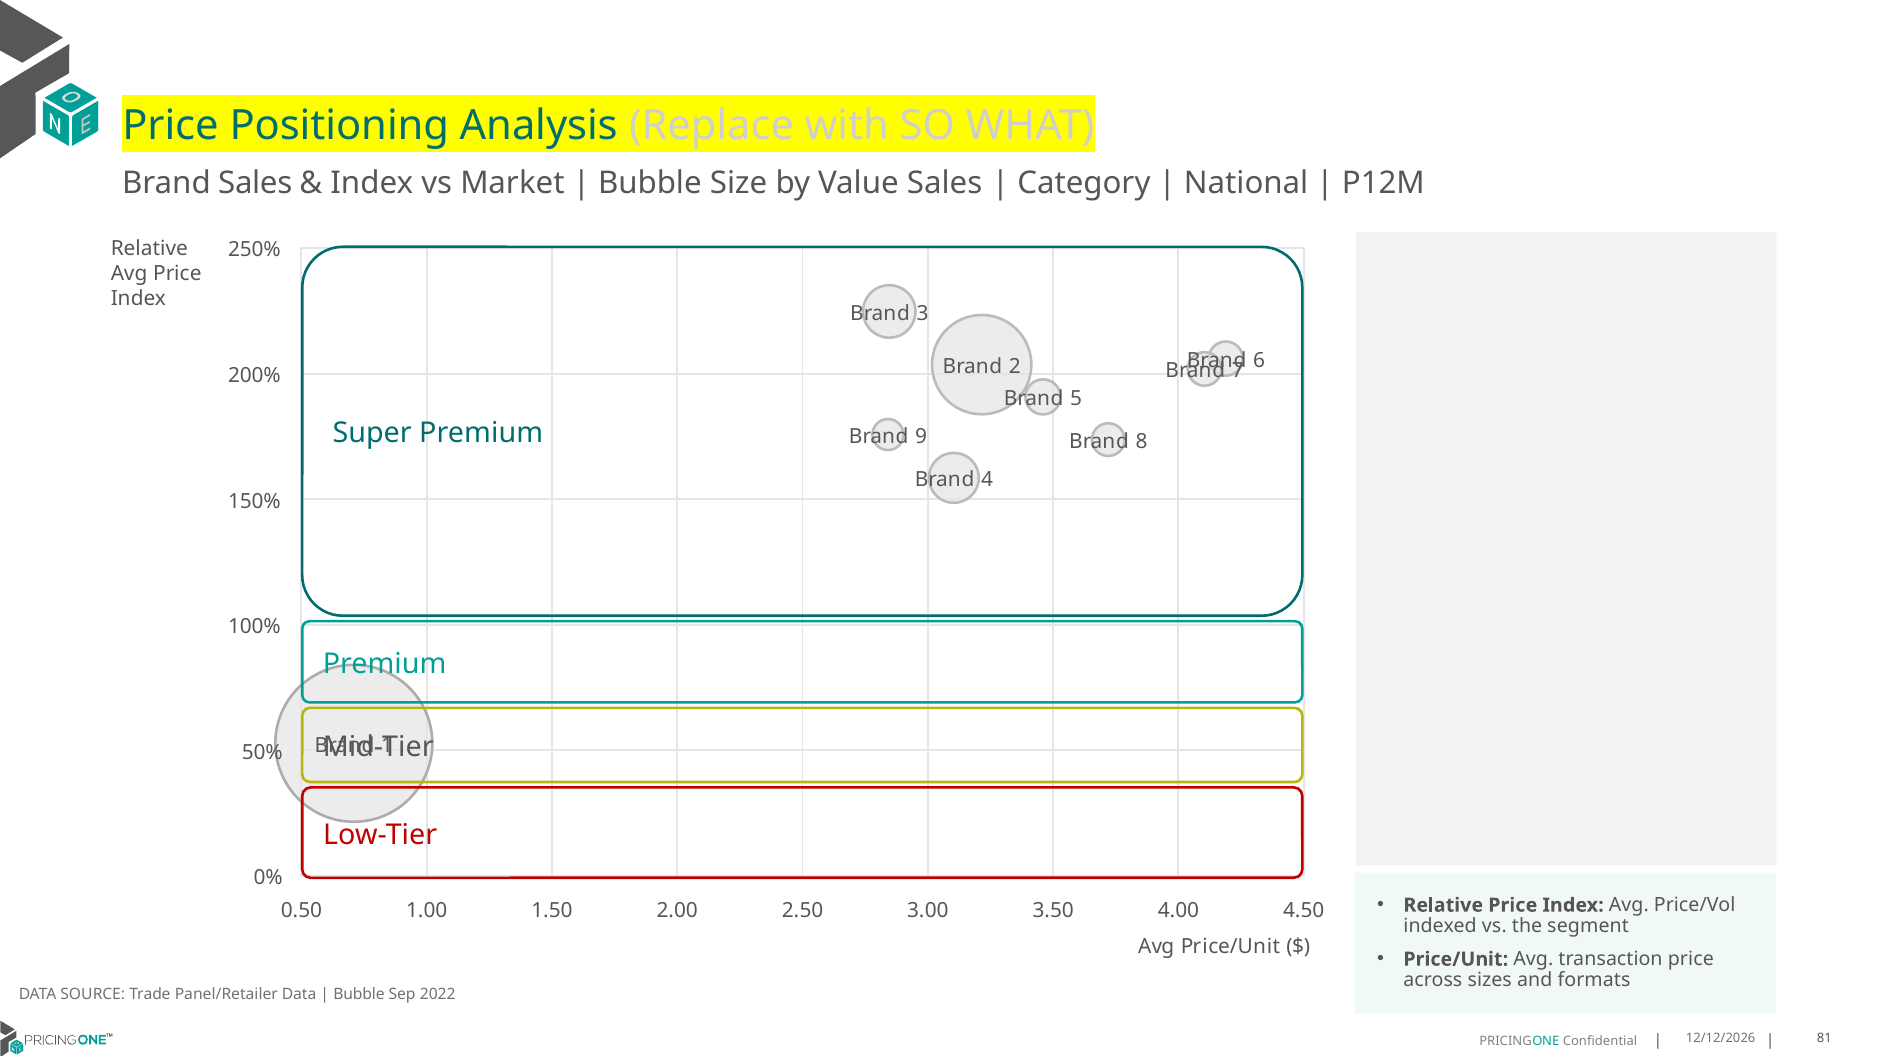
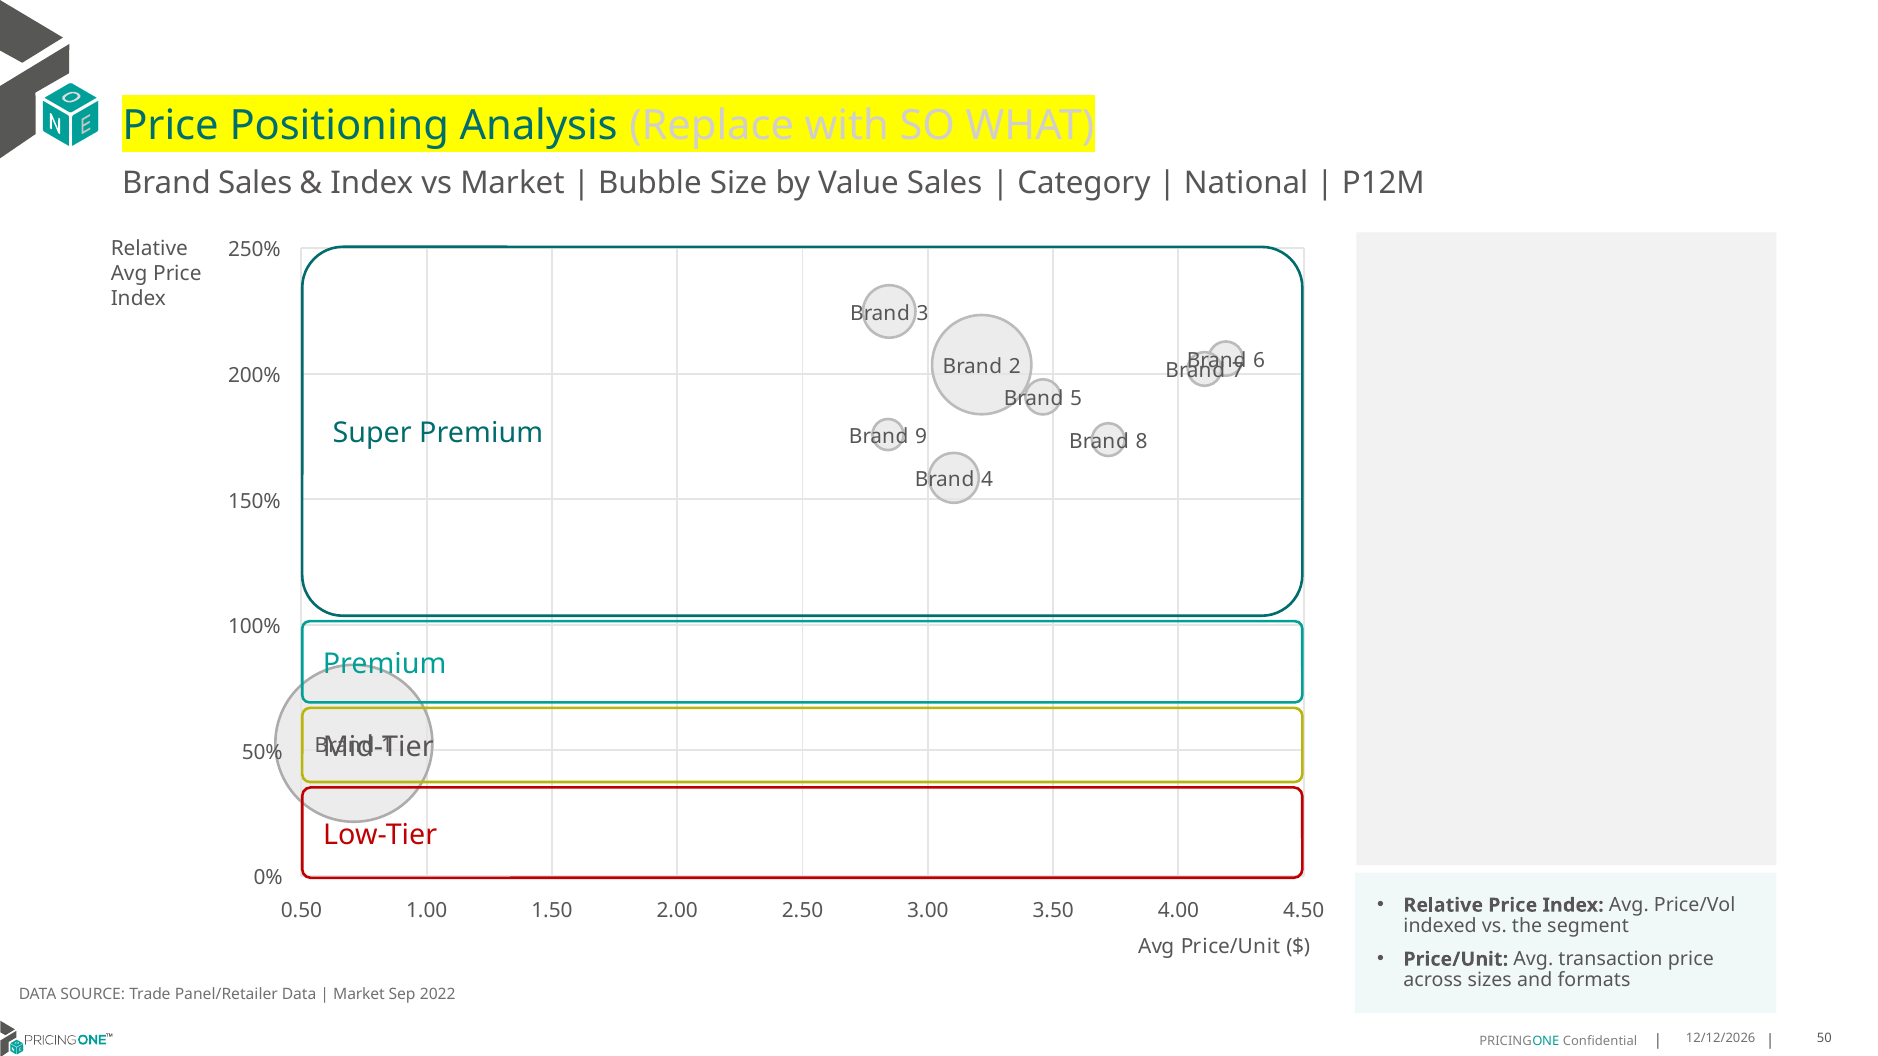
Bubble: Bubble -> Market (359, 995)
81: 81 -> 50 (1824, 1039)
